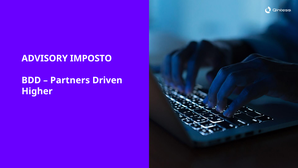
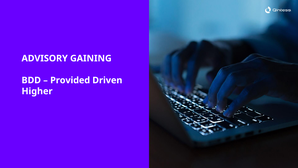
IMPOSTO: IMPOSTO -> GAINING (91, 58)
Partners: Partners -> Provided (70, 80)
